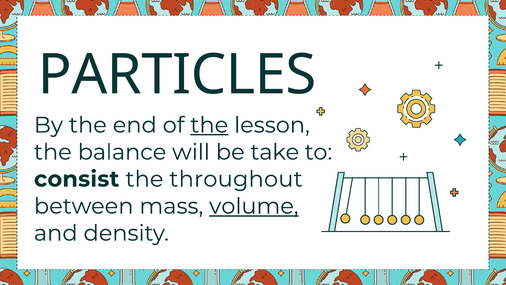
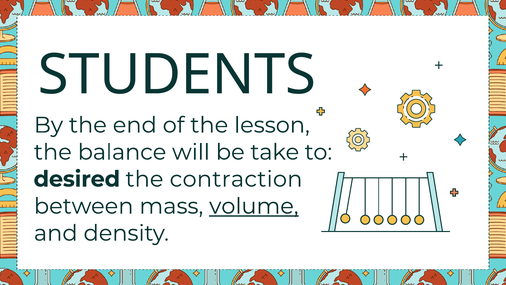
PARTICLES: PARTICLES -> STUDENTS (177, 75)
the underline: present -> none (209, 125)
consist: consist -> desired (77, 179)
throughout: throughout -> contraction (236, 179)
